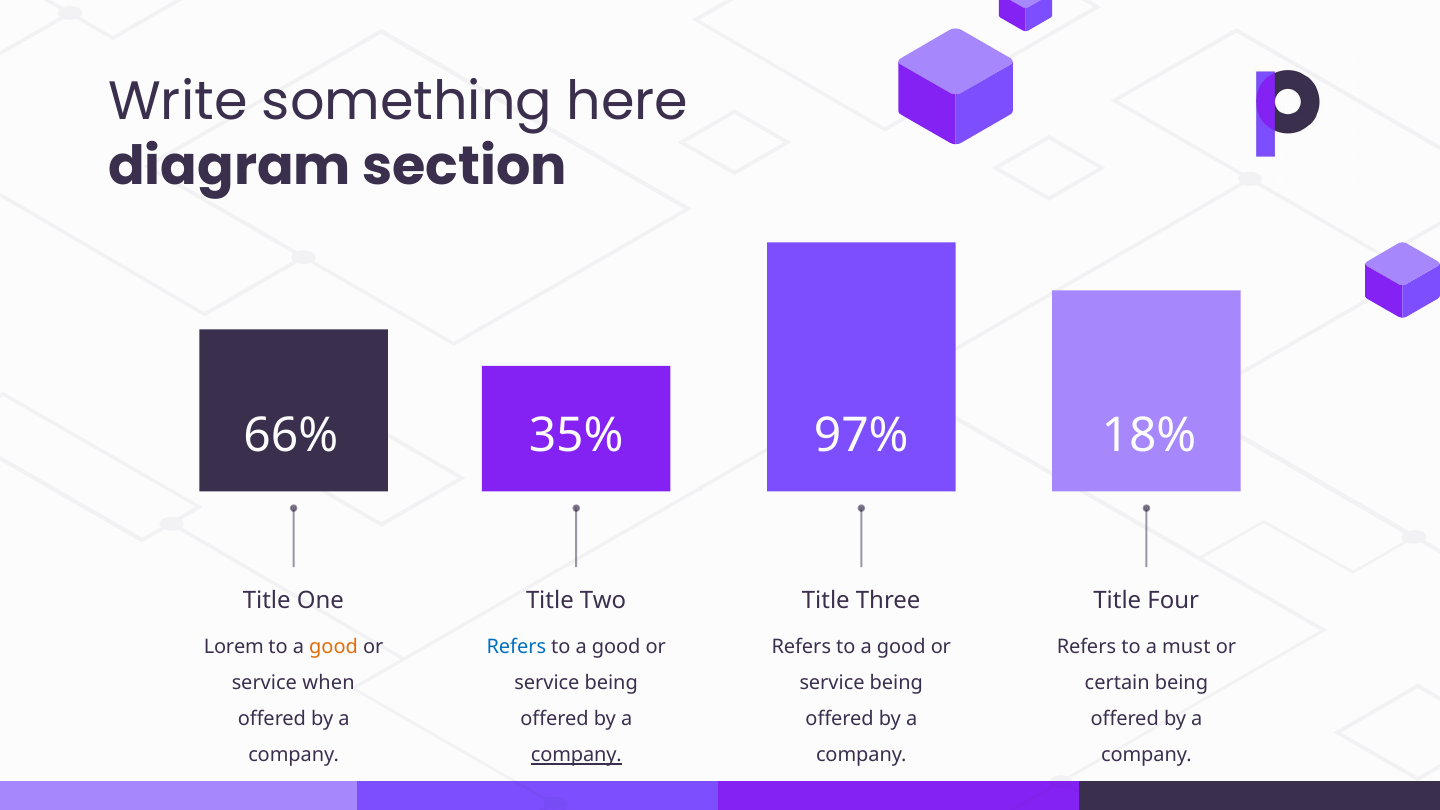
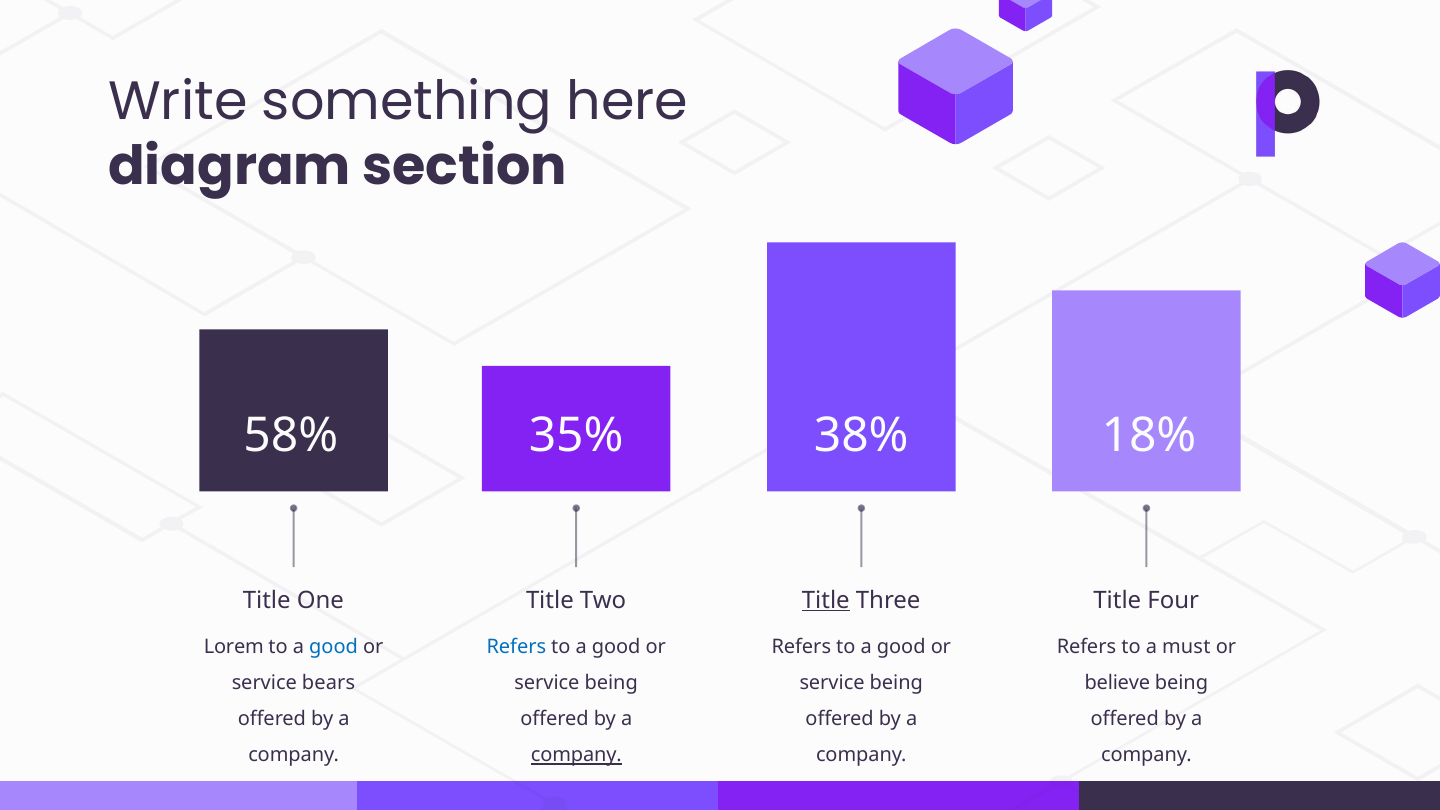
66%: 66% -> 58% (291, 435)
97%: 97% -> 38% (861, 435)
Title underline: none -> present (826, 600)
good colour: orange -> blue (334, 647)
when: when -> bears (329, 683)
certain: certain -> believe (1117, 683)
